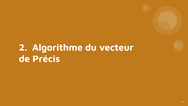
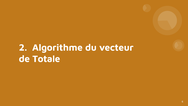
Précis: Précis -> Totale (46, 59)
